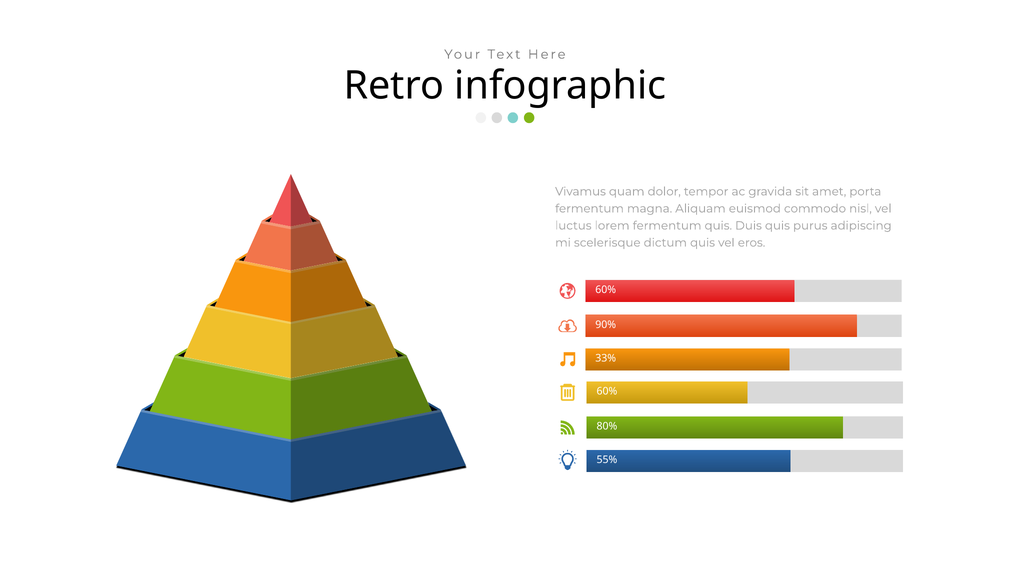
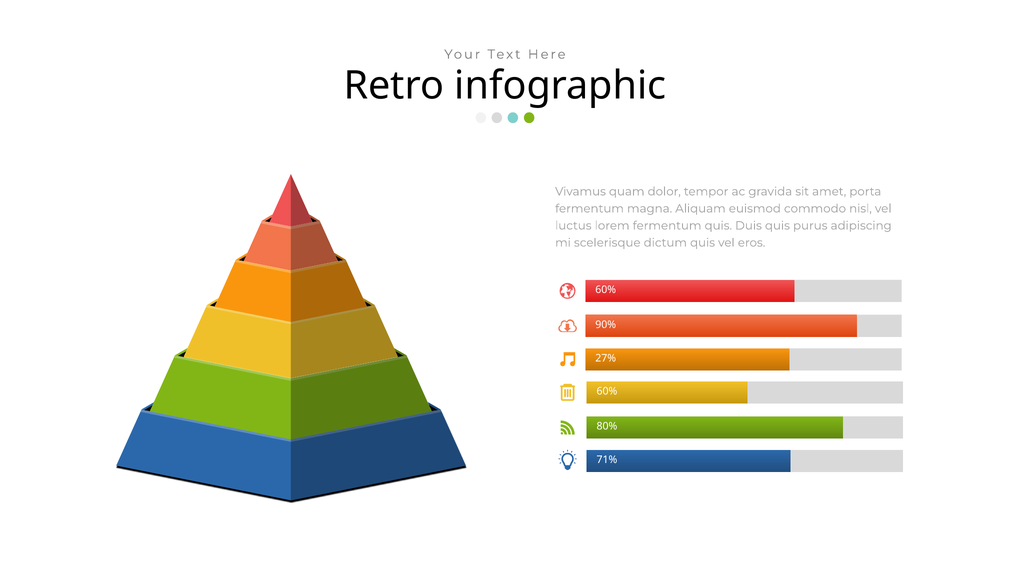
33%: 33% -> 27% (606, 358)
55%: 55% -> 71% (607, 460)
